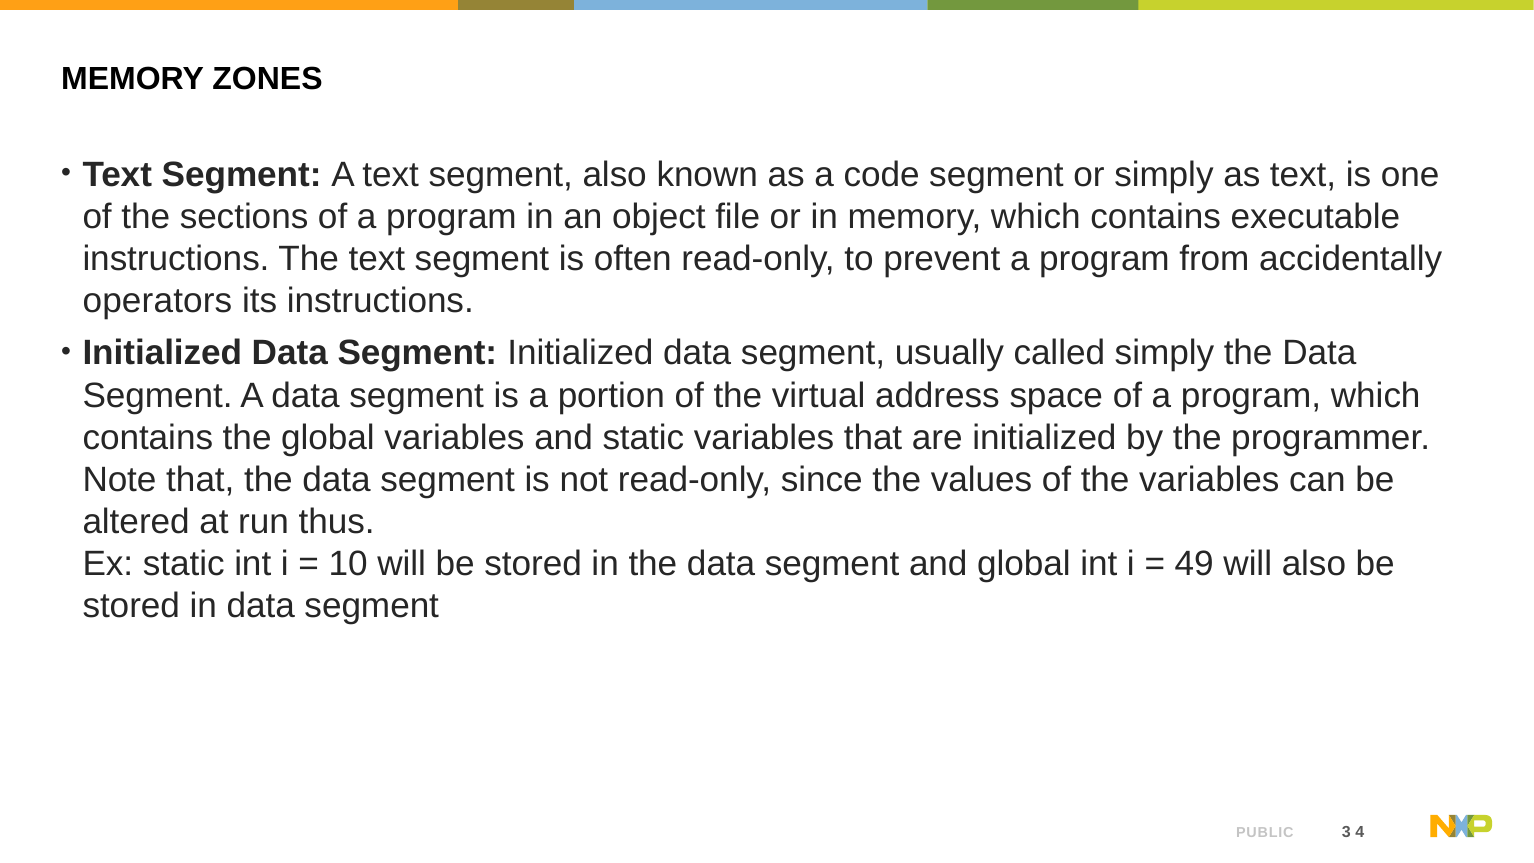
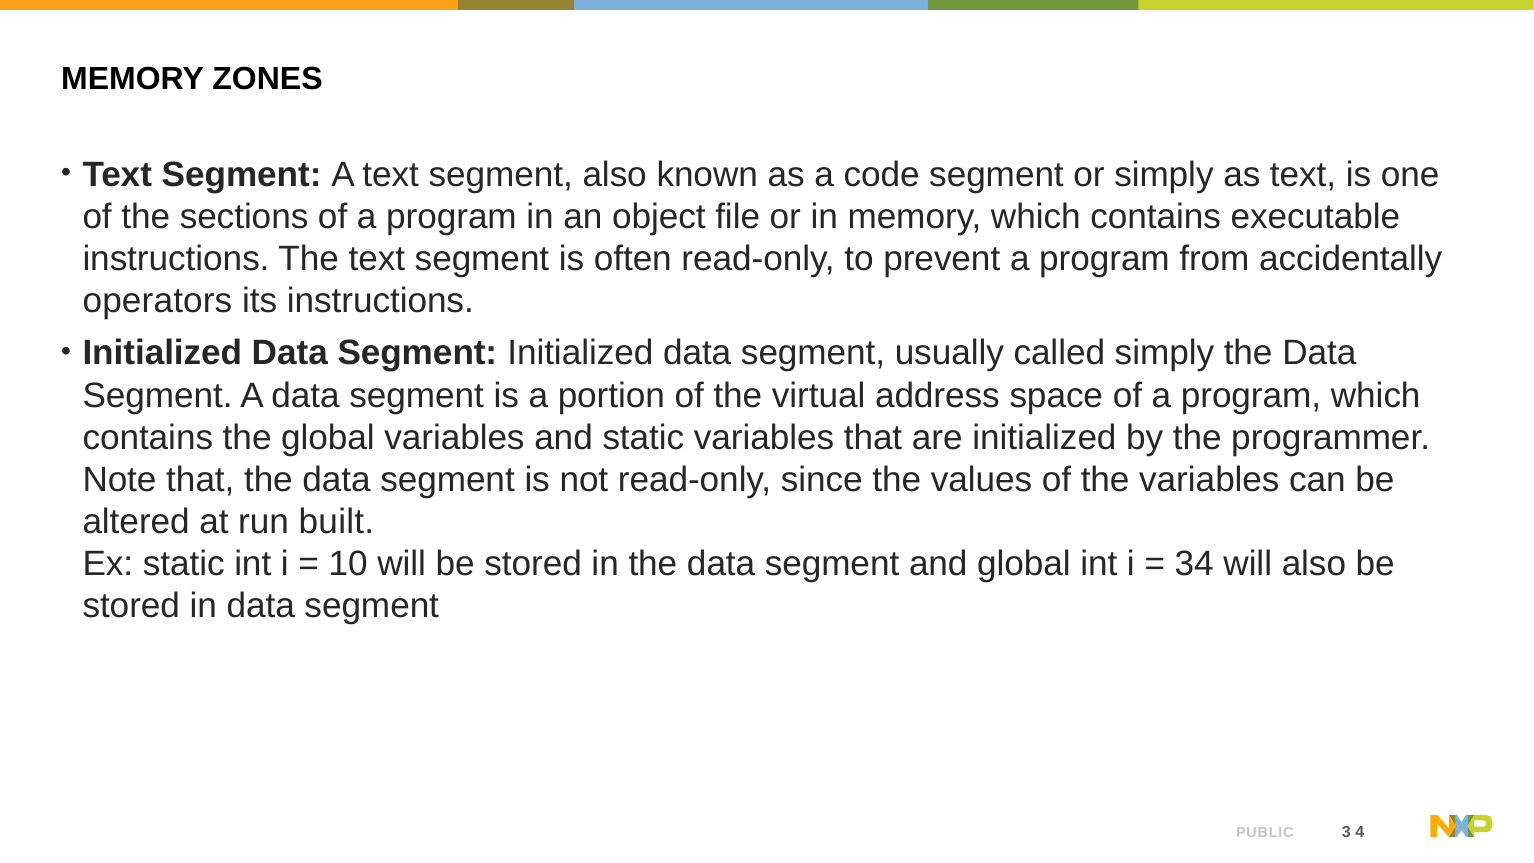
thus: thus -> built (336, 522)
49: 49 -> 34 (1194, 564)
